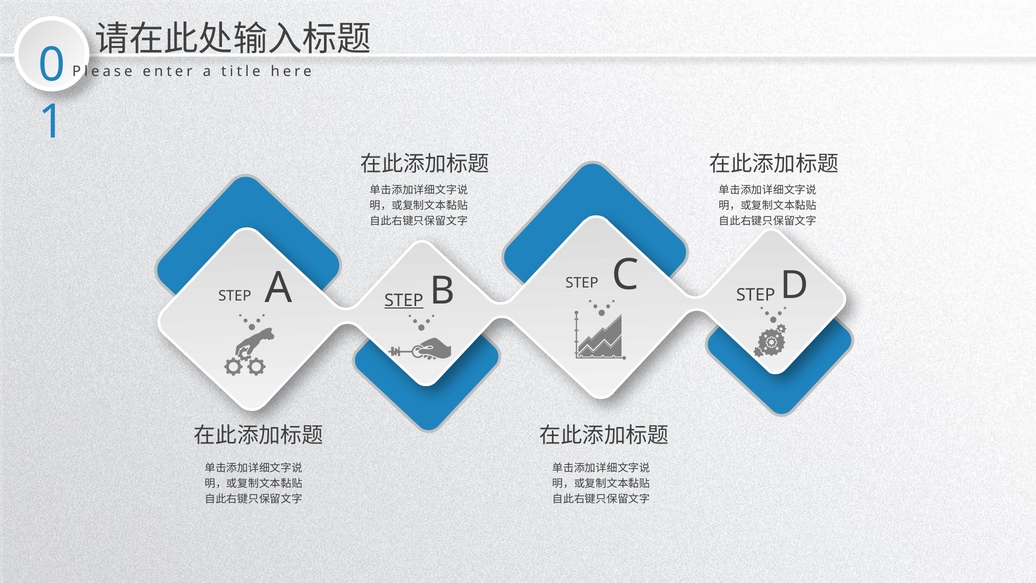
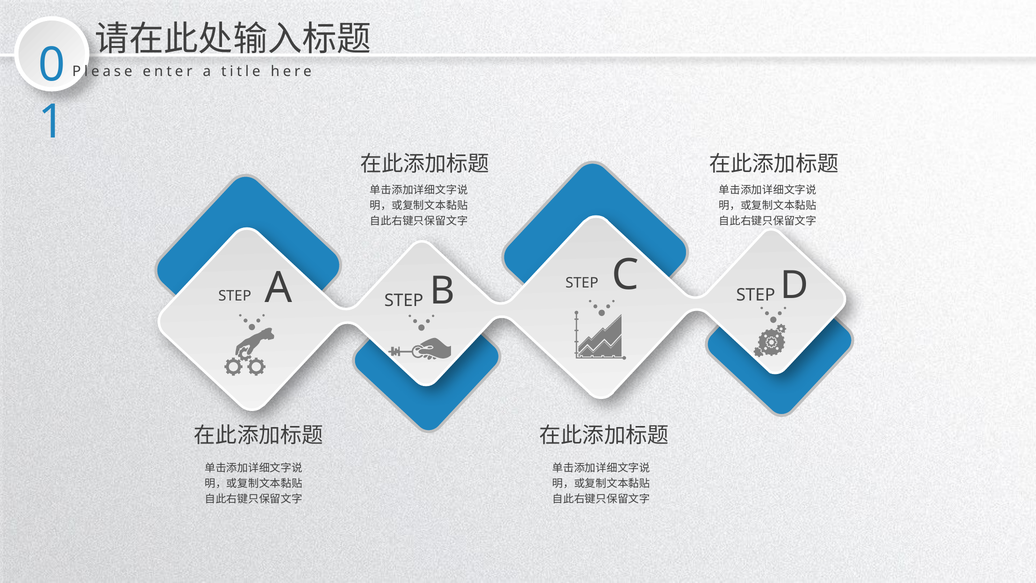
STEP underline: present -> none (404, 300)
